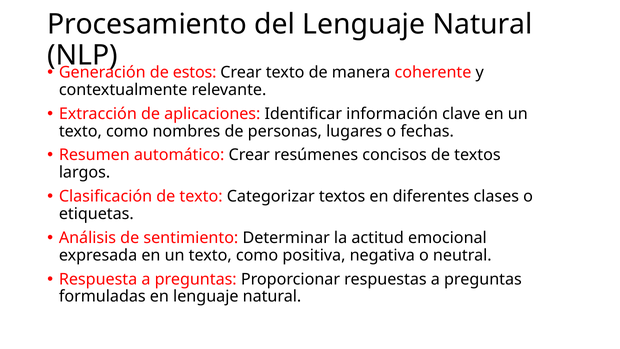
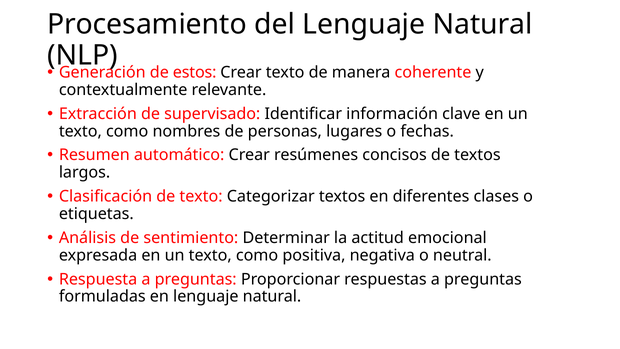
aplicaciones: aplicaciones -> supervisado (212, 114)
